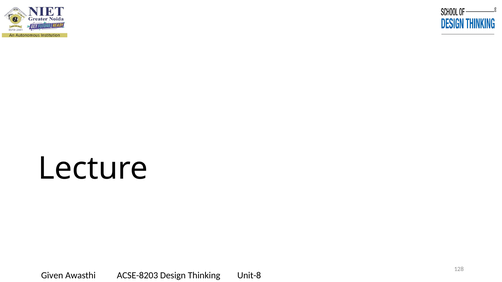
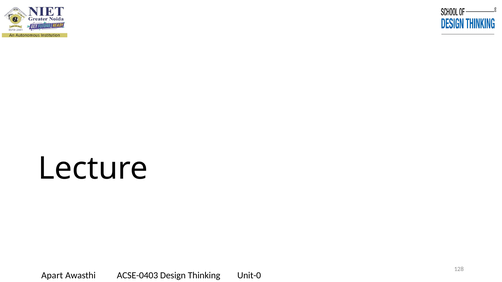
Given: Given -> Apart (52, 276)
ACSE-8203: ACSE-8203 -> ACSE-0403 (137, 276)
Unit-8: Unit-8 -> Unit-0 (249, 276)
